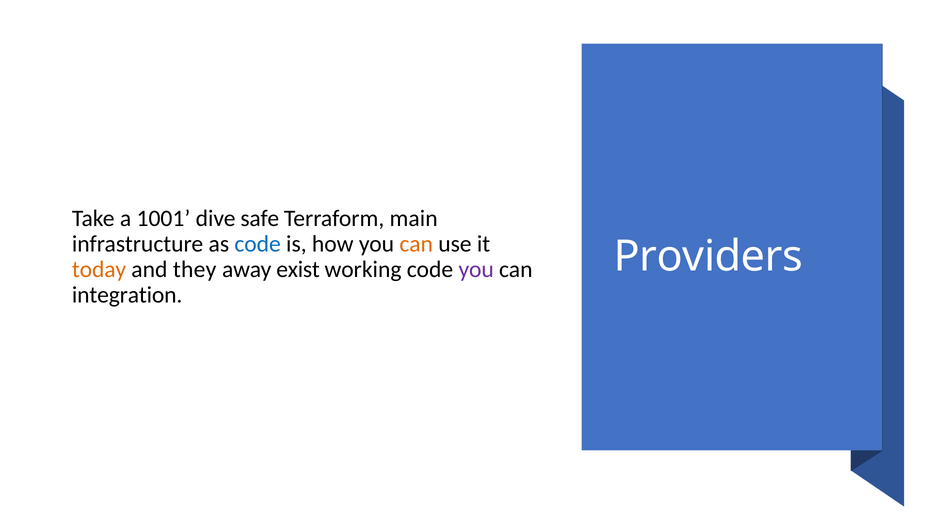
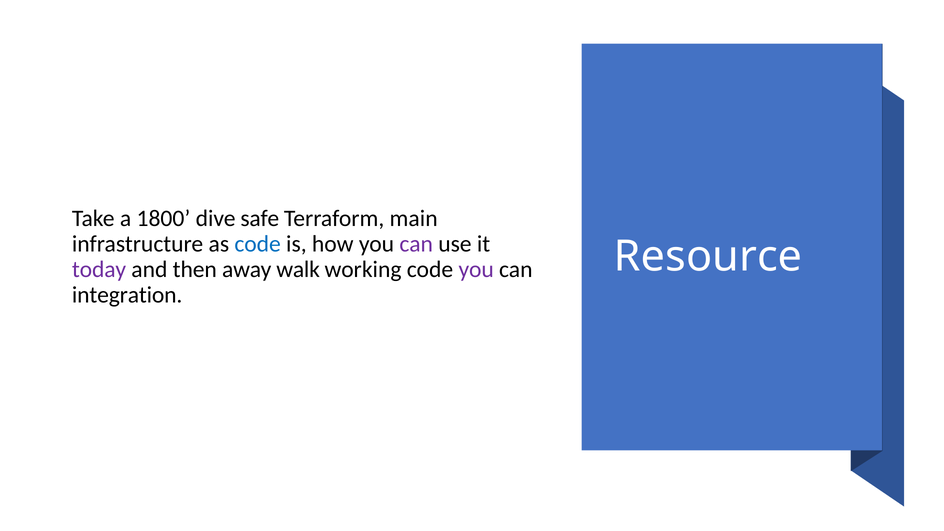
1001: 1001 -> 1800 (163, 218)
can colour: orange -> purple (416, 244)
Providers: Providers -> Resource (708, 257)
today colour: orange -> purple (99, 269)
they: they -> then (195, 269)
exist: exist -> walk (298, 269)
